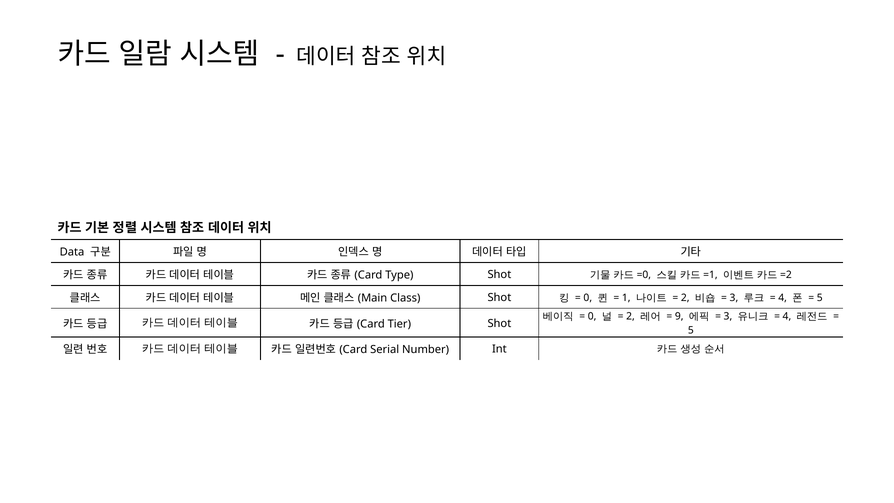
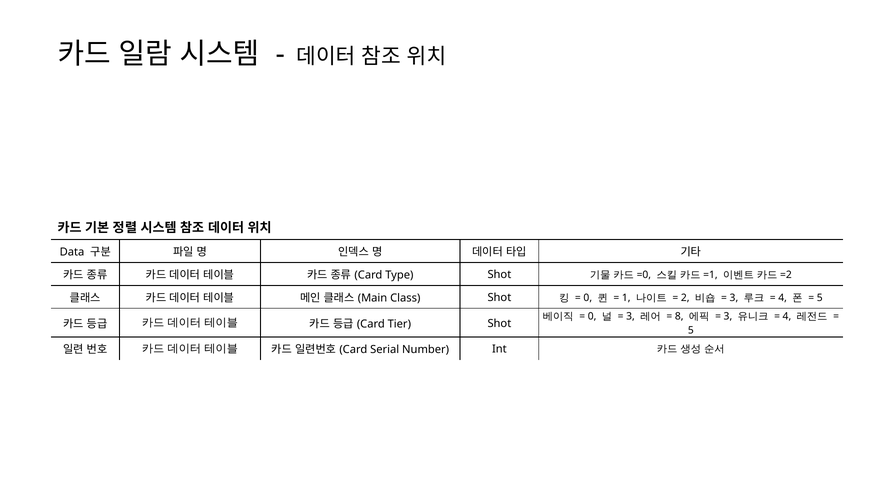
2: 2 -> 3 (631, 317)
9: 9 -> 8 (679, 317)
